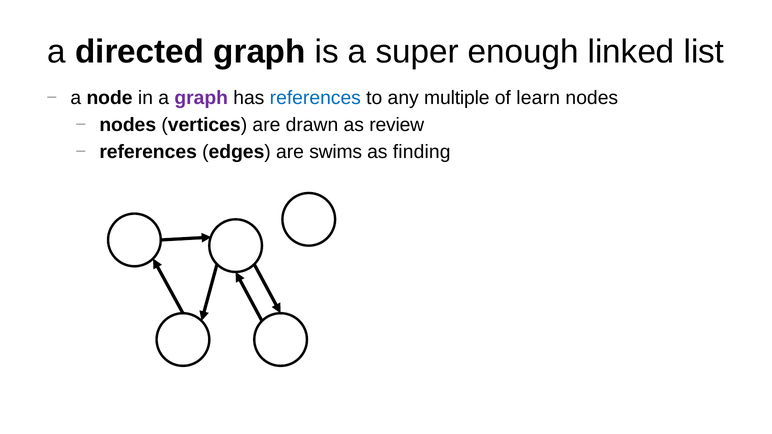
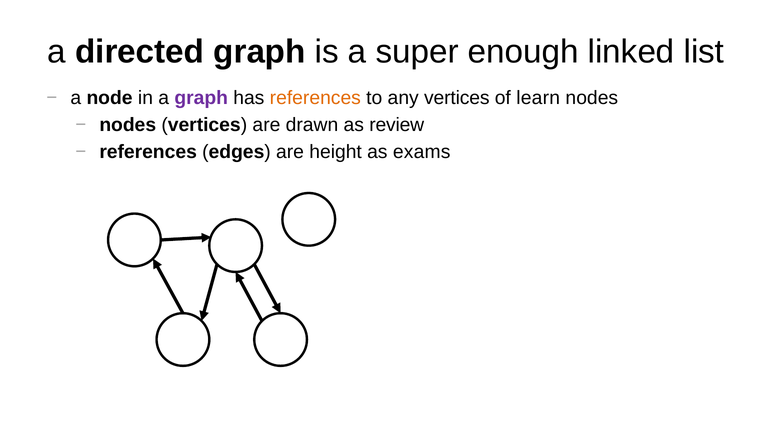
references colour: blue -> orange (315, 98)
any multiple: multiple -> vertices (457, 98)
swims: swims -> height (336, 152)
finding: finding -> exams (422, 152)
